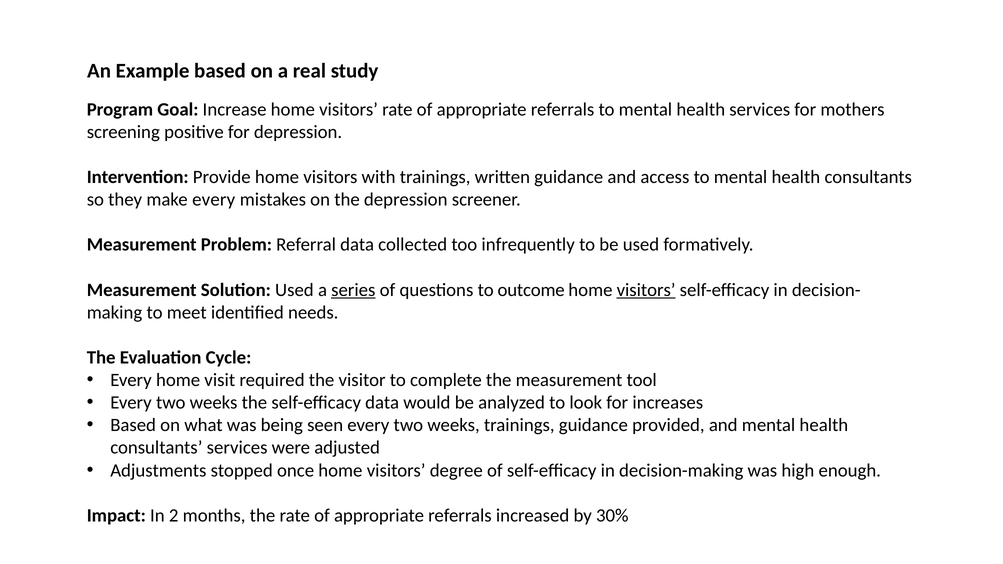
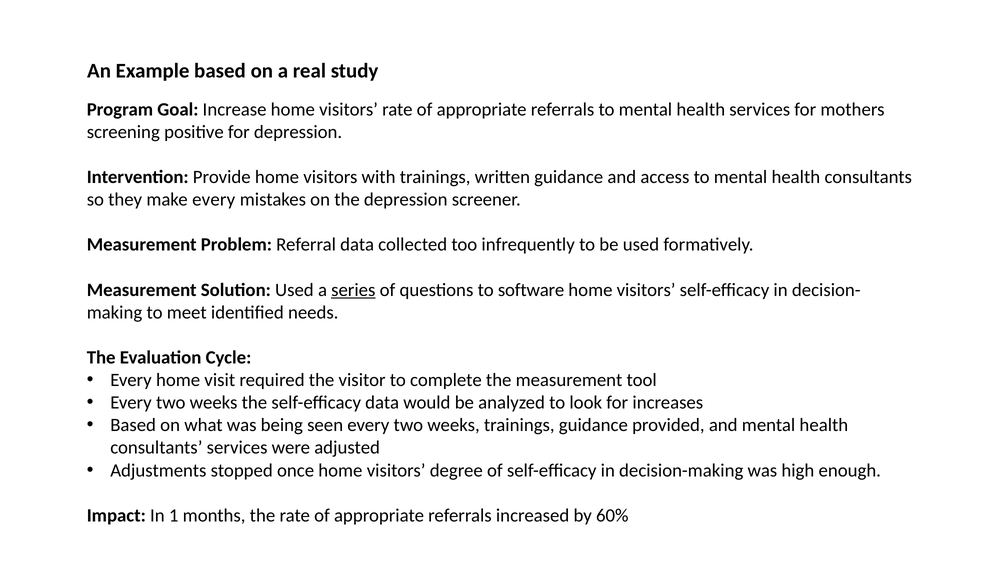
outcome: outcome -> software (531, 290)
visitors underline: present -> none (646, 290)
2: 2 -> 1 (174, 516)
30%: 30% -> 60% (612, 516)
